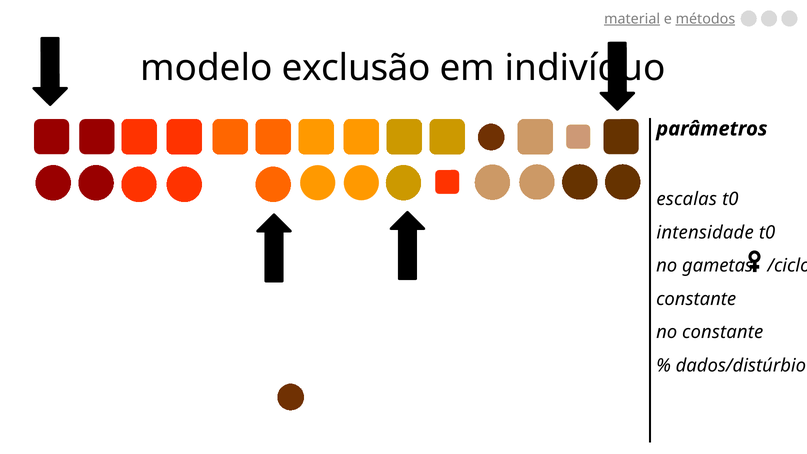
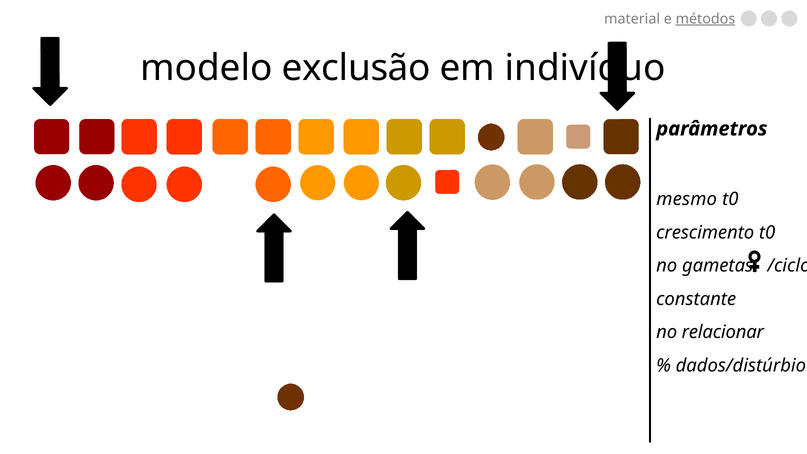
material underline: present -> none (632, 19)
escalas: escalas -> mesmo (687, 199)
intensidade: intensidade -> crescimento (705, 233)
no constante: constante -> relacionar (723, 332)
